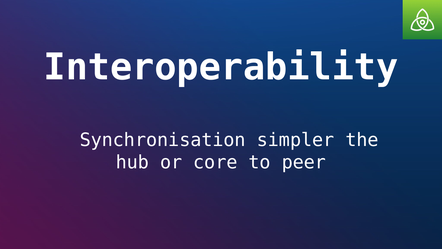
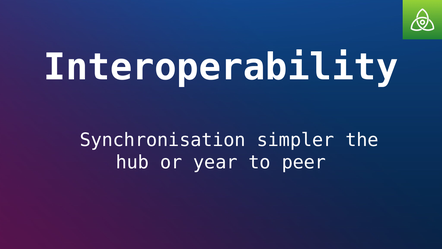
core: core -> year (215, 162)
